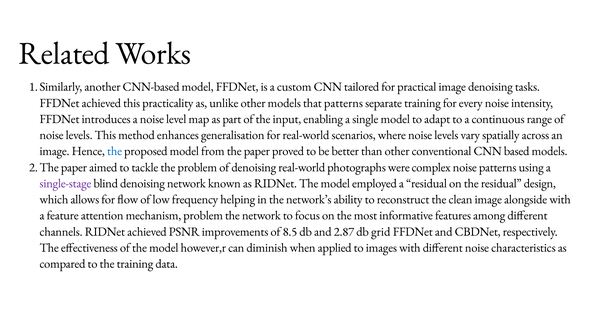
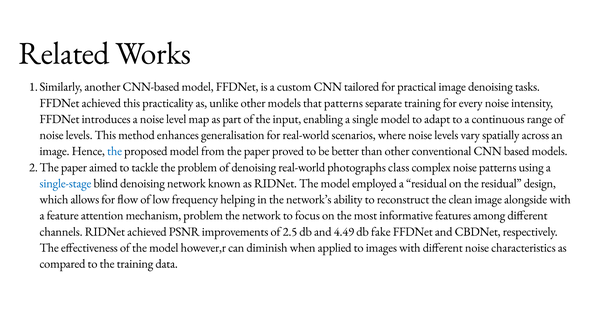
were: were -> class (399, 167)
single-stage colour: purple -> blue (65, 183)
8.5: 8.5 -> 2.5 (290, 232)
2.87: 2.87 -> 4.49 (344, 232)
grid: grid -> fake (381, 232)
